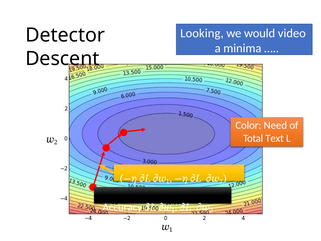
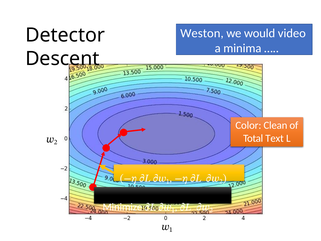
Looking: Looking -> Weston (202, 33)
Need: Need -> Clean (275, 125)
Accuracy: Accuracy -> Minimize (122, 207)
